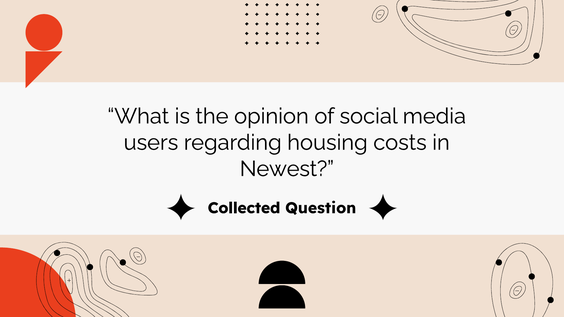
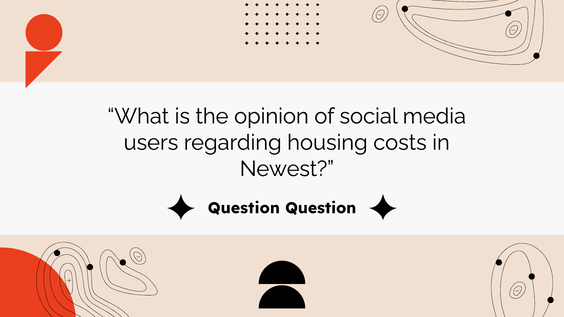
Collected: Collected -> Question (244, 208)
